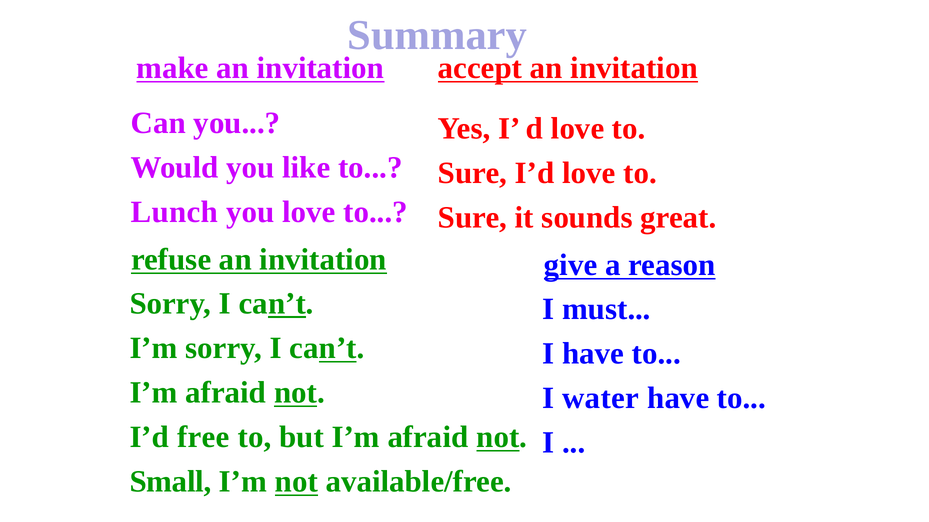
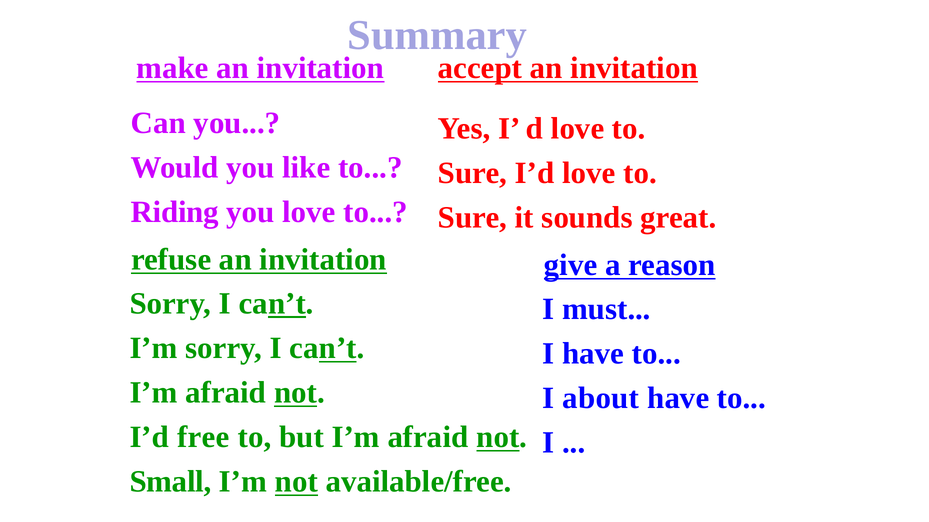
Lunch: Lunch -> Riding (175, 212)
water: water -> about (601, 399)
